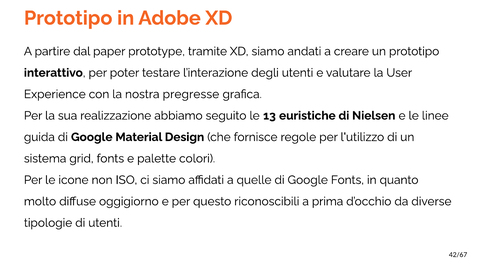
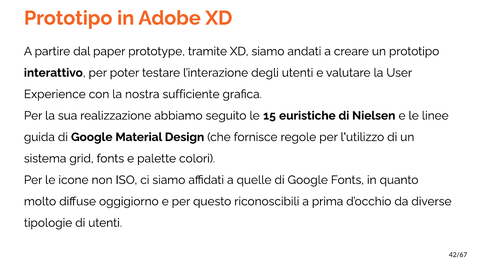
pregresse: pregresse -> sufficiente (191, 94)
13: 13 -> 15 (270, 116)
